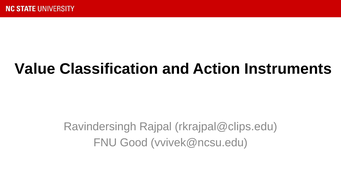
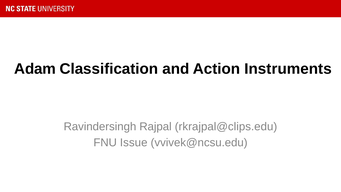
Value: Value -> Adam (35, 69)
Good: Good -> Issue (134, 142)
